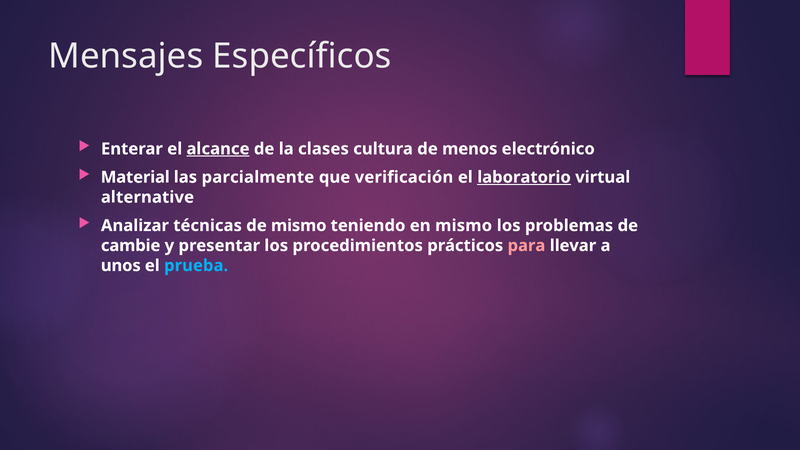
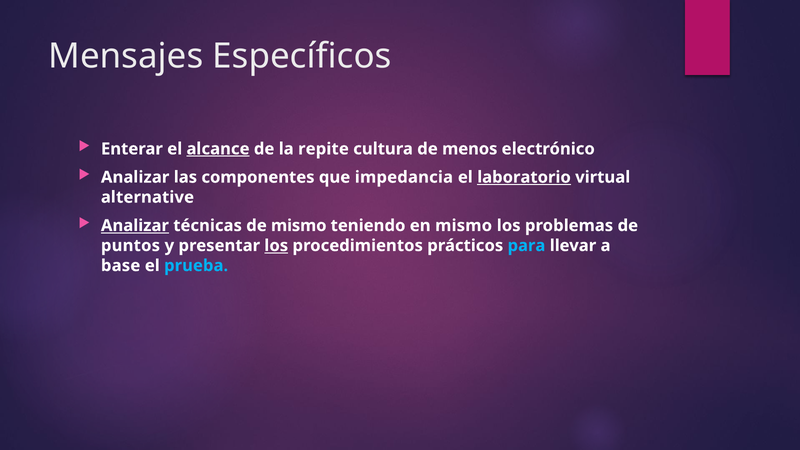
clases: clases -> repite (323, 149)
Material: Material -> Analizar (135, 177)
parcialmente: parcialmente -> componentes (258, 177)
verificación: verificación -> impedancia (404, 177)
Analizar underline: none -> present (135, 226)
cambie: cambie -> puntos (130, 246)
los underline: none -> present (276, 246)
para colour: pink -> light blue (526, 246)
unos: unos -> base (121, 266)
